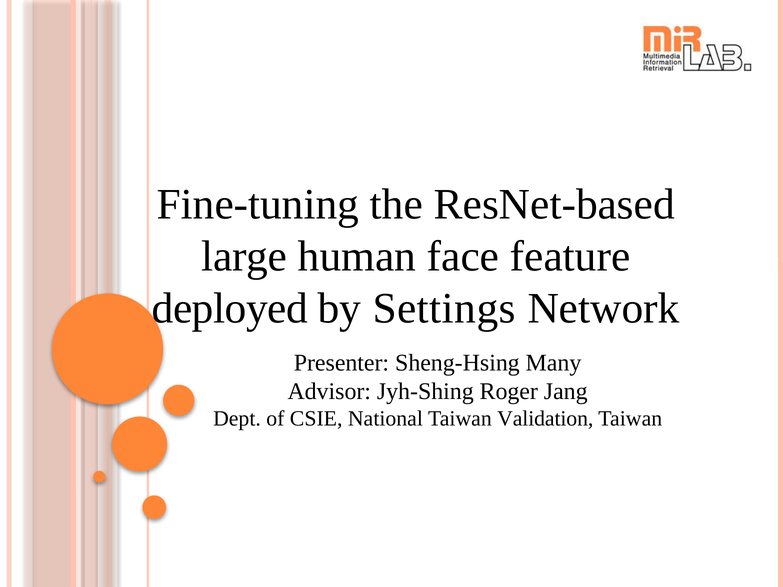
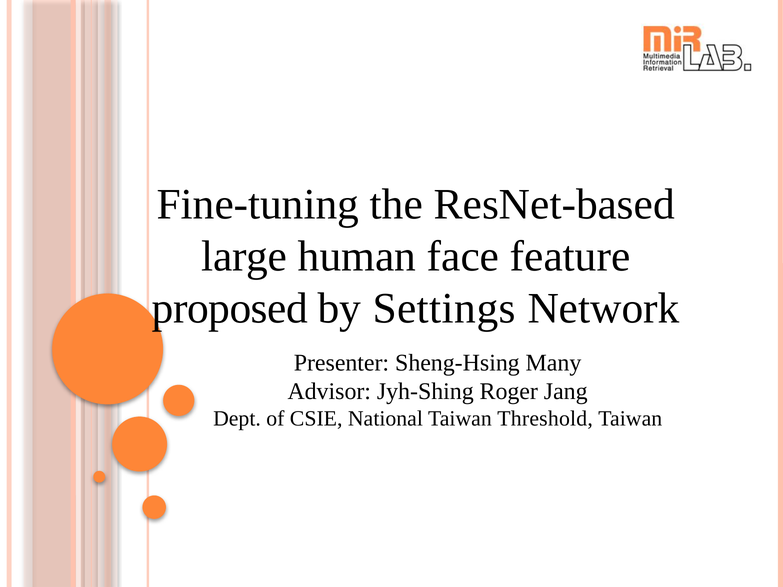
deployed: deployed -> proposed (230, 309)
Validation: Validation -> Threshold (545, 419)
